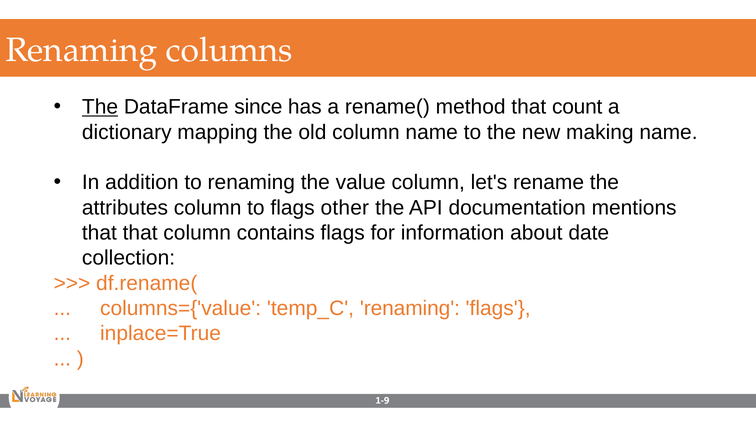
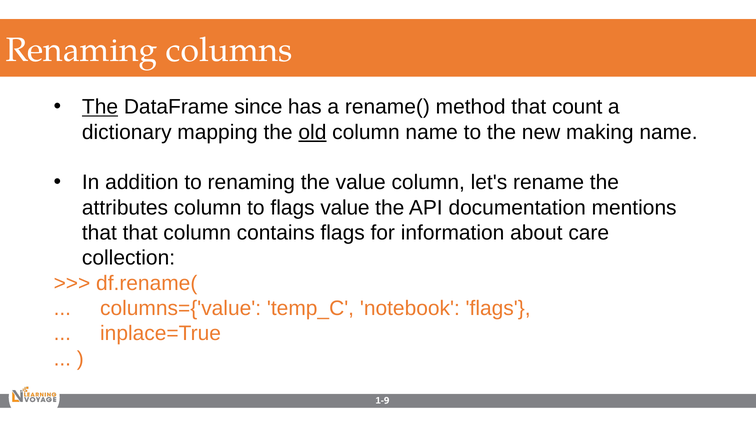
old underline: none -> present (312, 132)
flags other: other -> value (345, 208)
date: date -> care (589, 233)
temp_C renaming: renaming -> notebook (410, 309)
